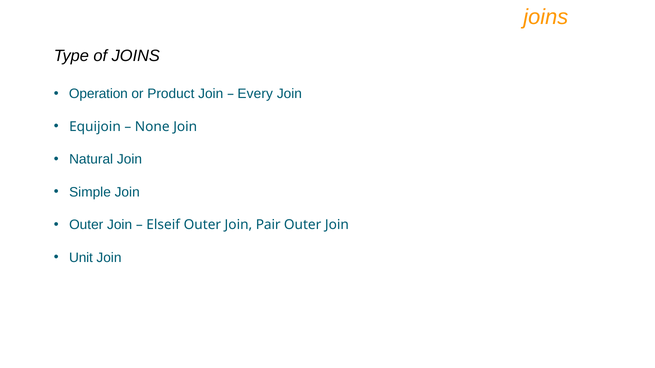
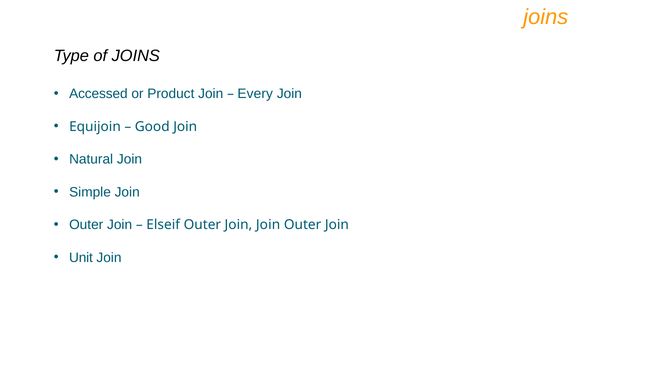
Operation: Operation -> Accessed (98, 94)
None: None -> Good (152, 127)
Join Pair: Pair -> Join (268, 225)
